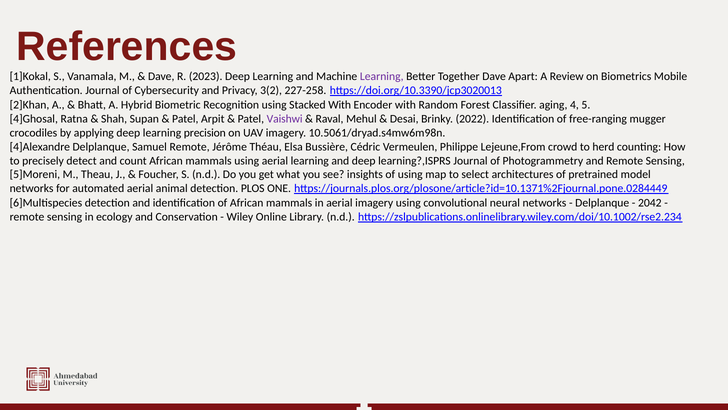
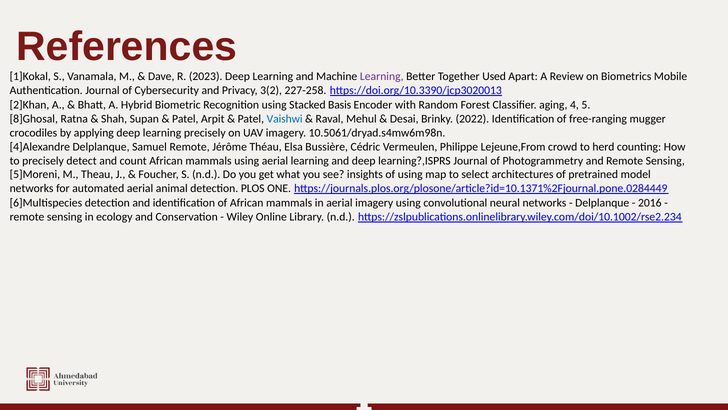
Together Dave: Dave -> Used (494, 77)
Stacked With: With -> Basis (340, 105)
4]Ghosal: 4]Ghosal -> 8]Ghosal (34, 119)
Vaishwi colour: purple -> blue (285, 119)
learning precision: precision -> precisely (205, 133)
2042: 2042 -> 2016 (650, 203)
